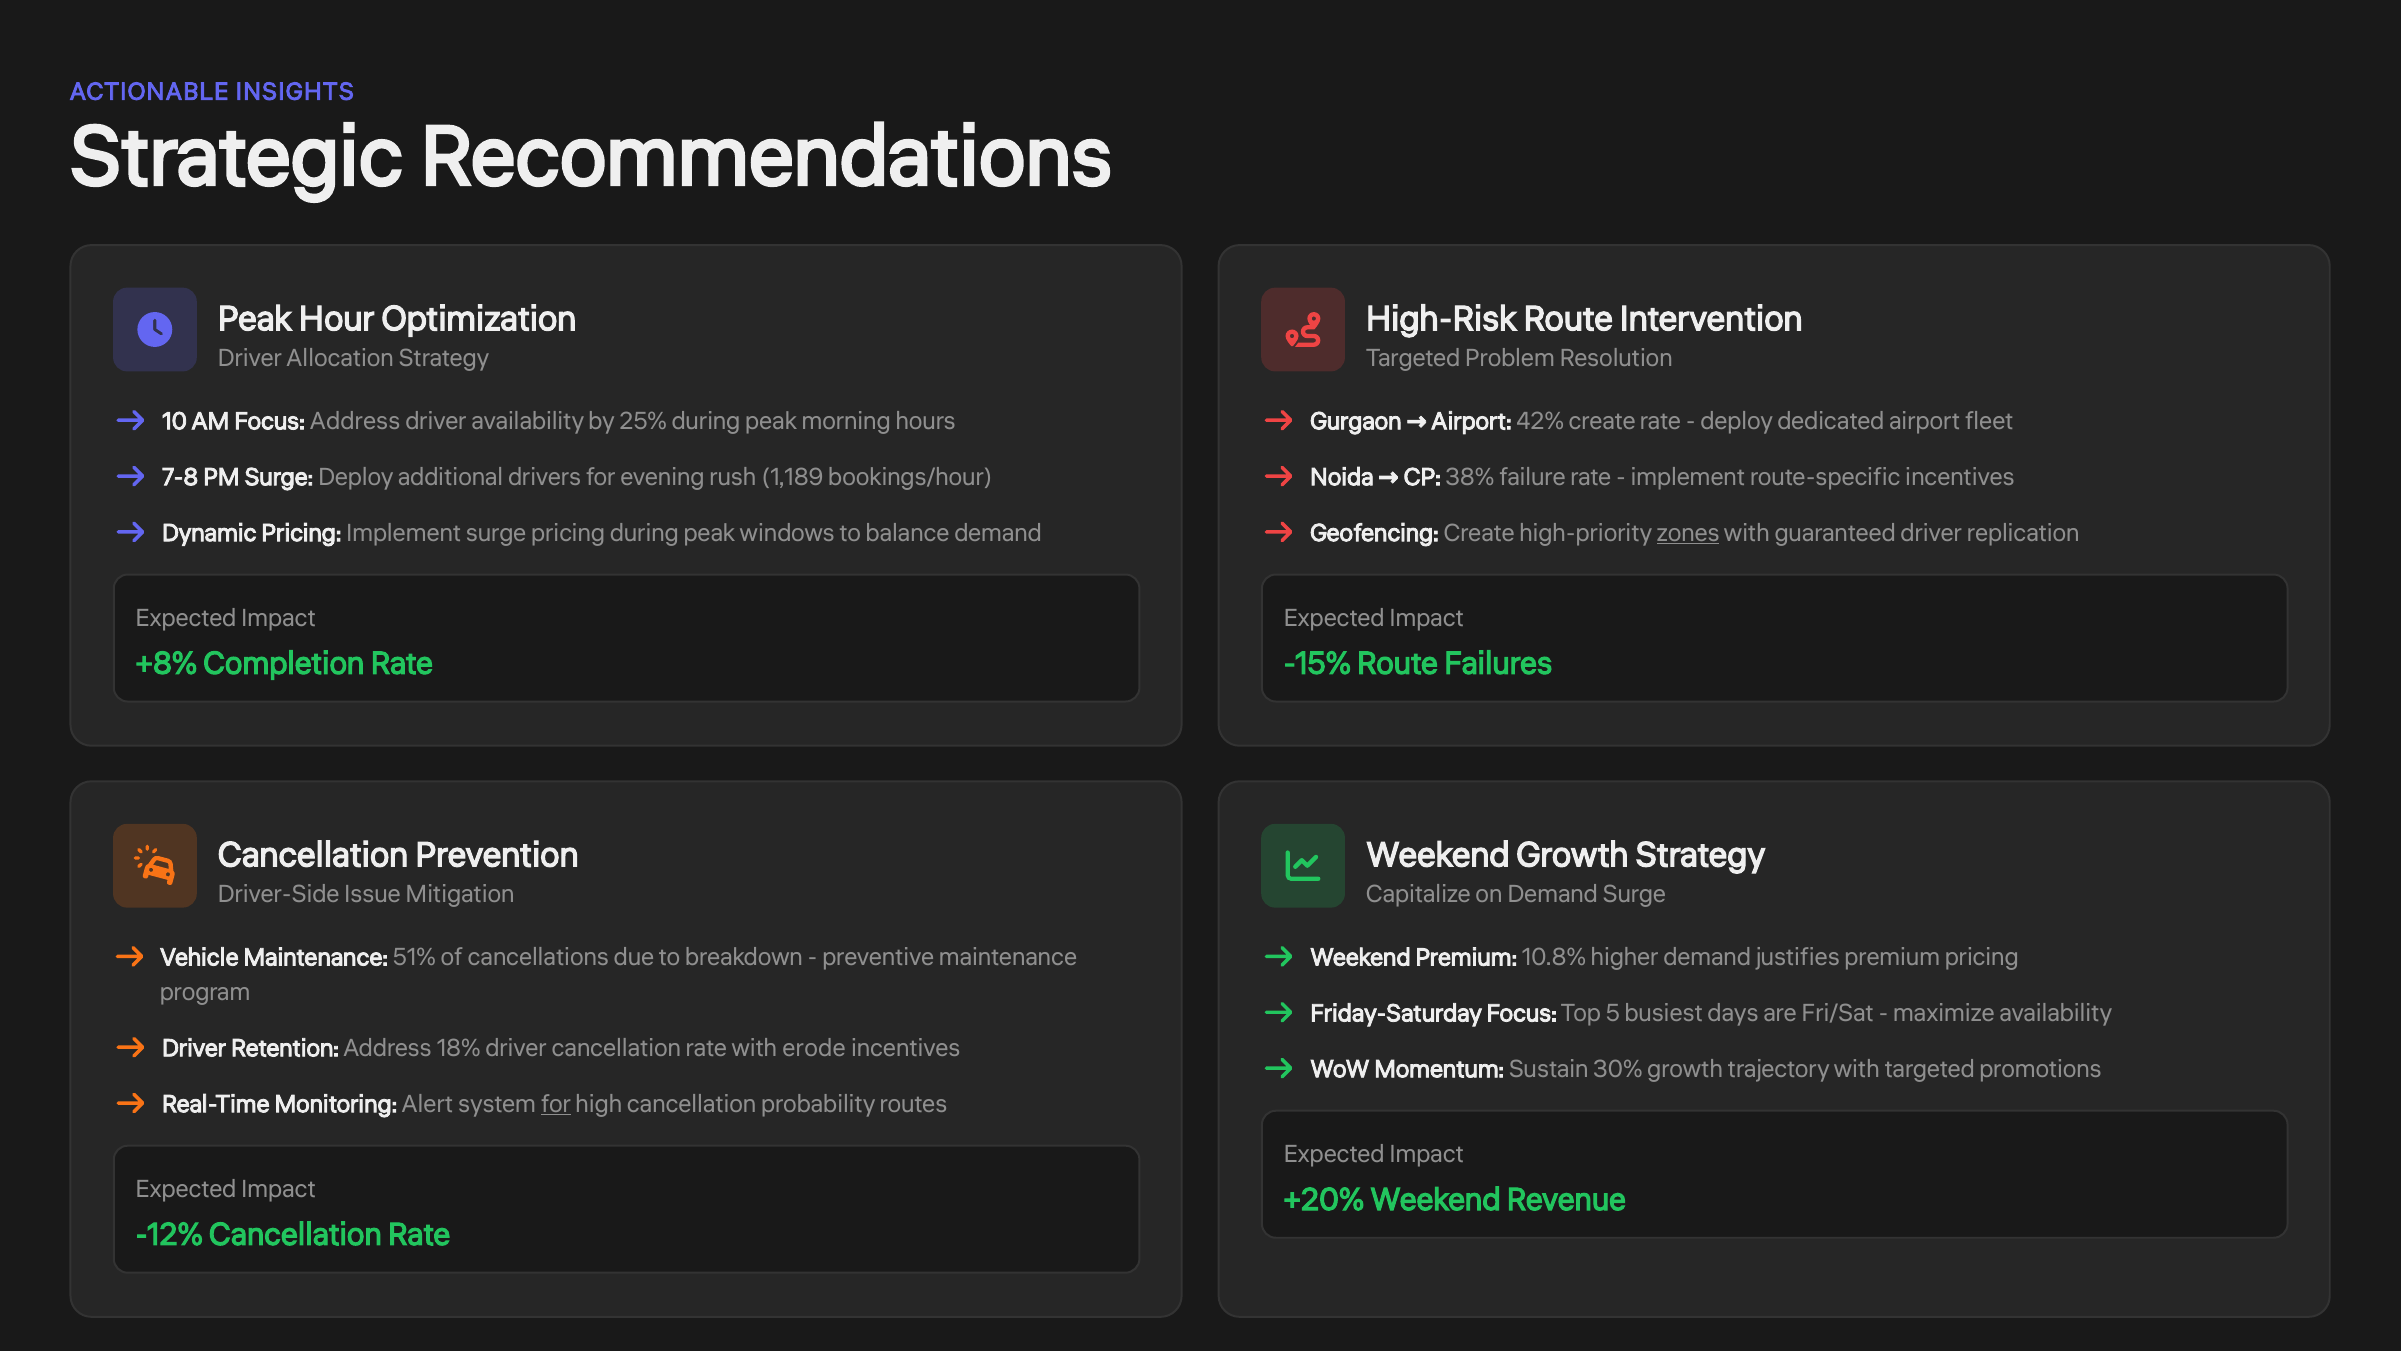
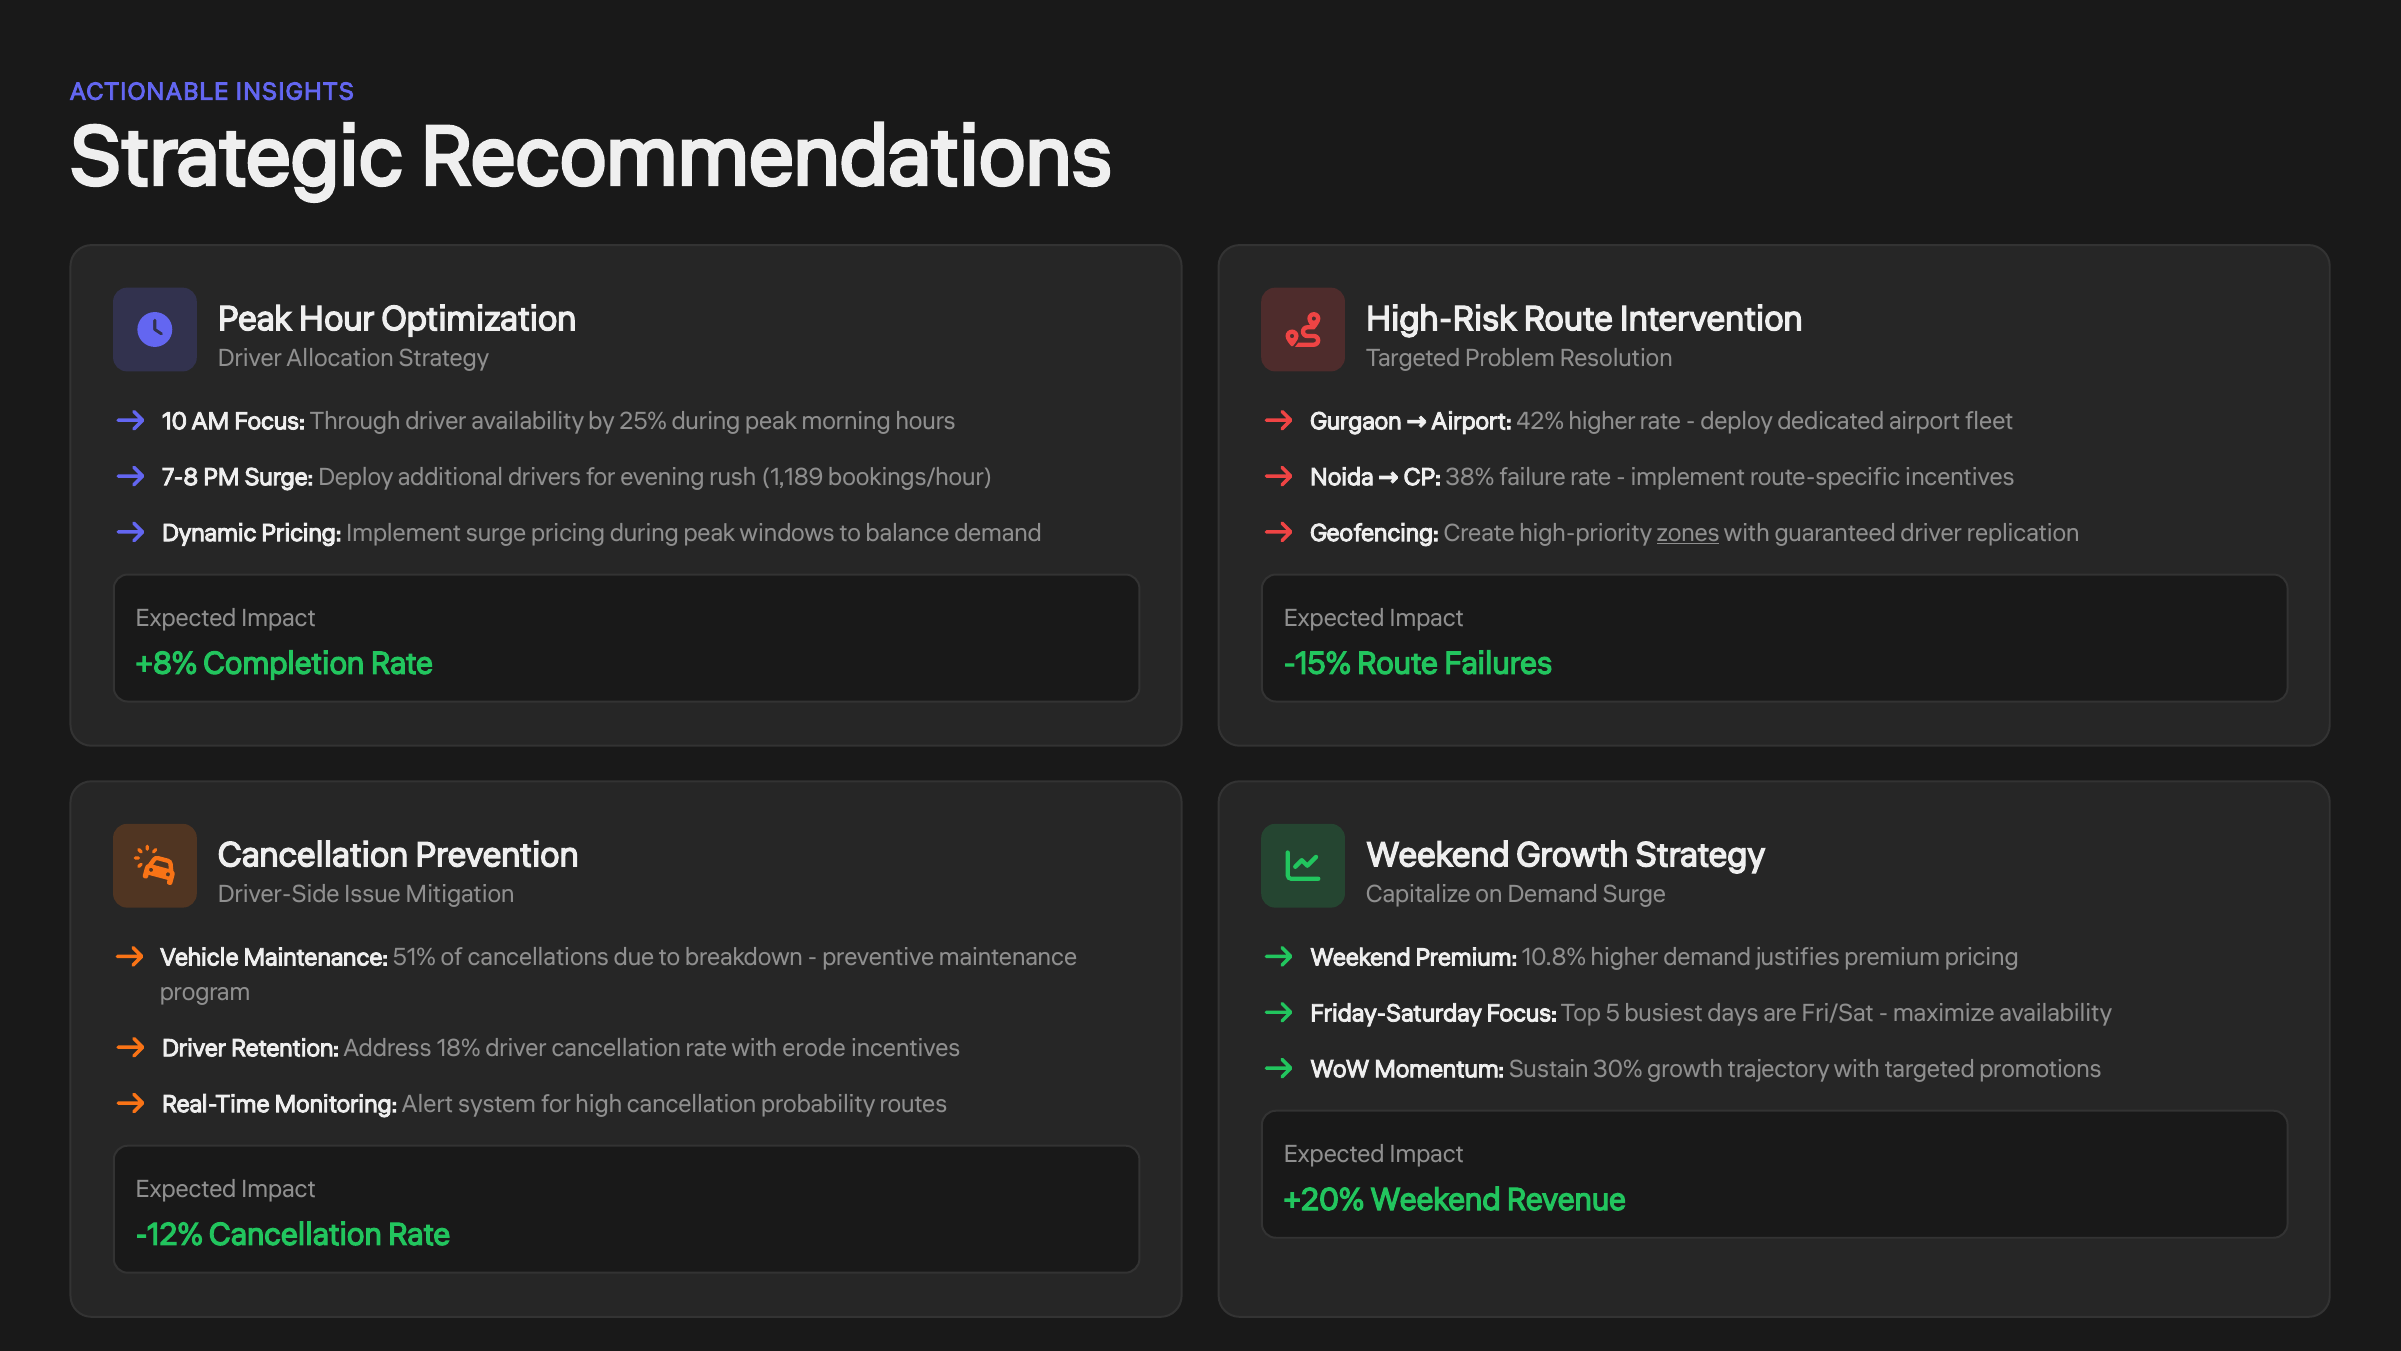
42% create: create -> higher (1602, 421)
Focus Address: Address -> Through (355, 421)
for underline: present -> none (556, 1104)
